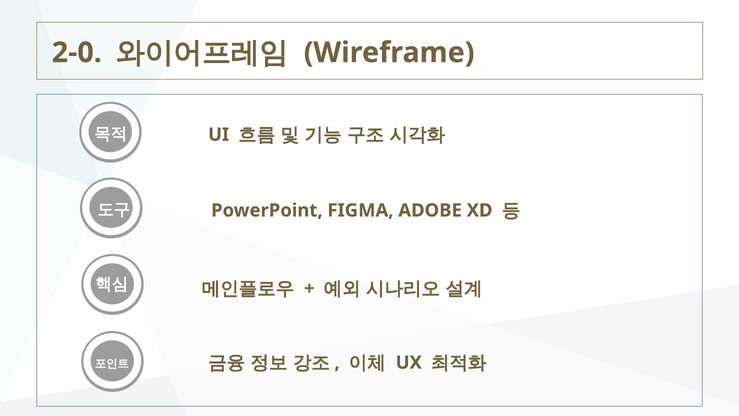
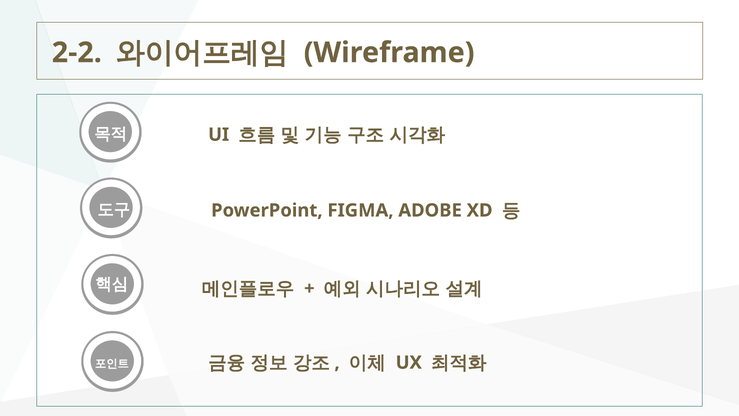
2-0: 2-0 -> 2-2 (77, 53)
